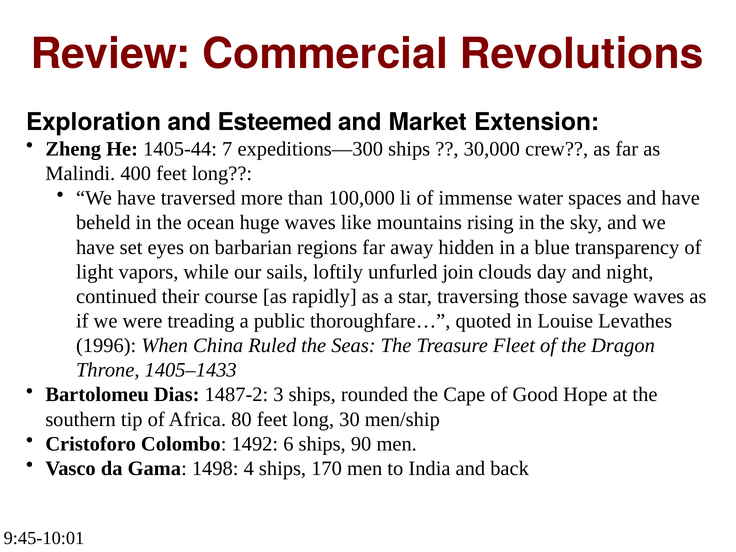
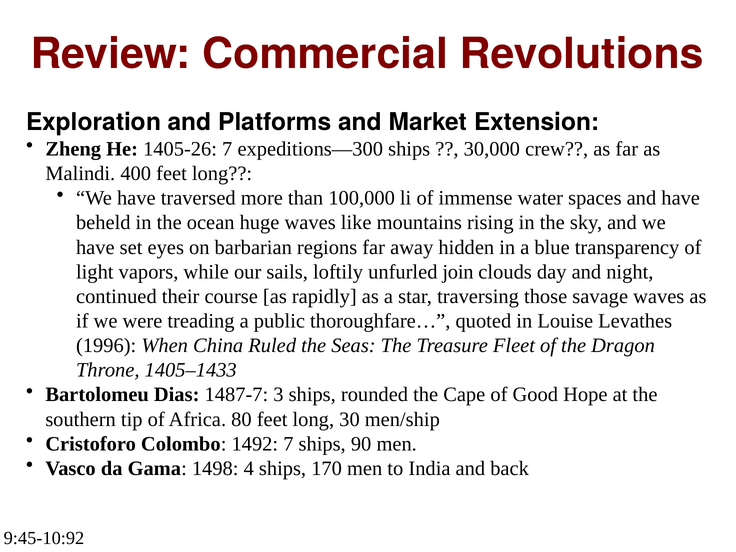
Esteemed: Esteemed -> Platforms (275, 122)
1405-44: 1405-44 -> 1405-26 (180, 149)
1487-2: 1487-2 -> 1487-7 (236, 395)
1492 6: 6 -> 7 (288, 444)
9:45-10:01: 9:45-10:01 -> 9:45-10:92 (44, 538)
